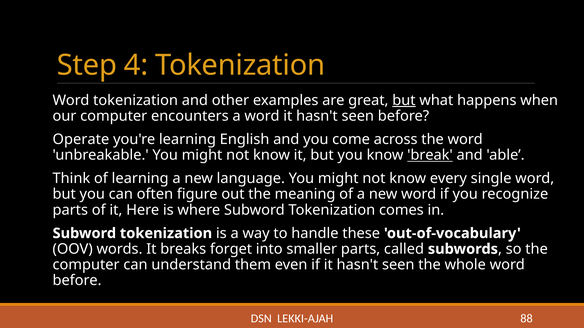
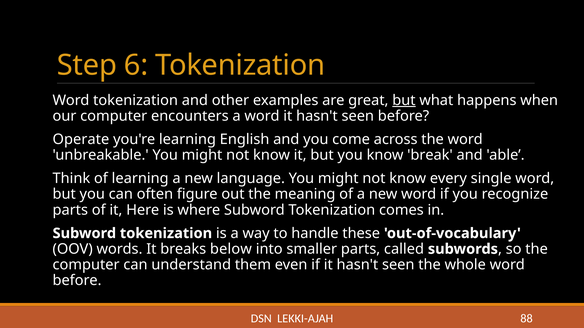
4: 4 -> 6 (136, 65)
break underline: present -> none (430, 155)
forget: forget -> below (231, 249)
